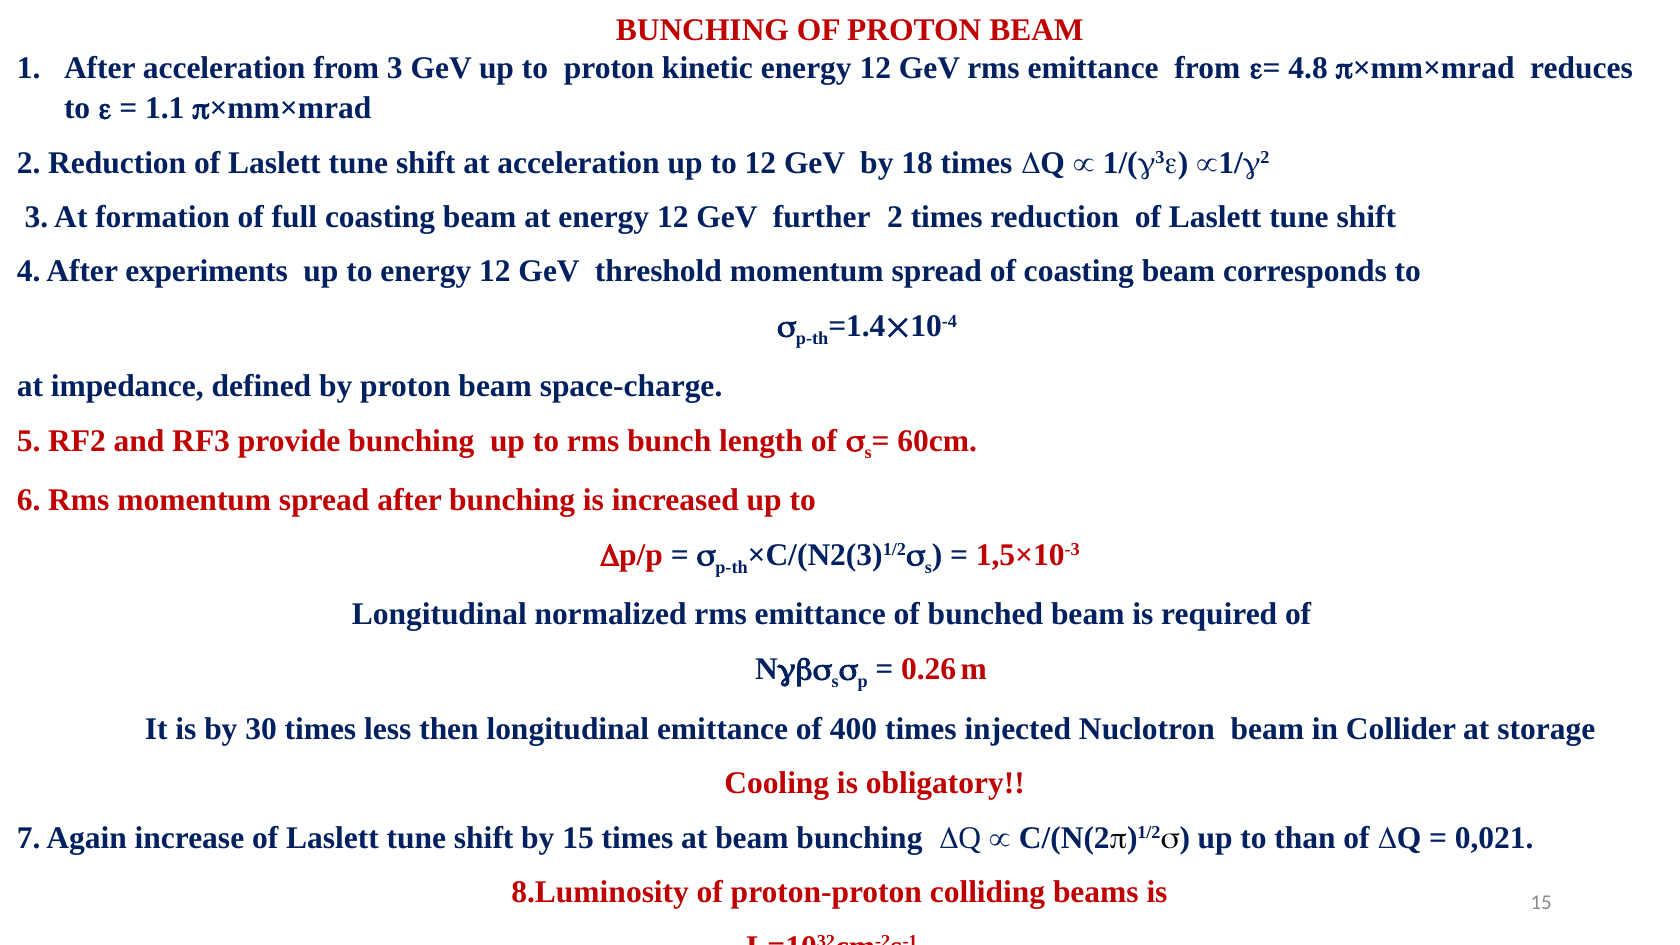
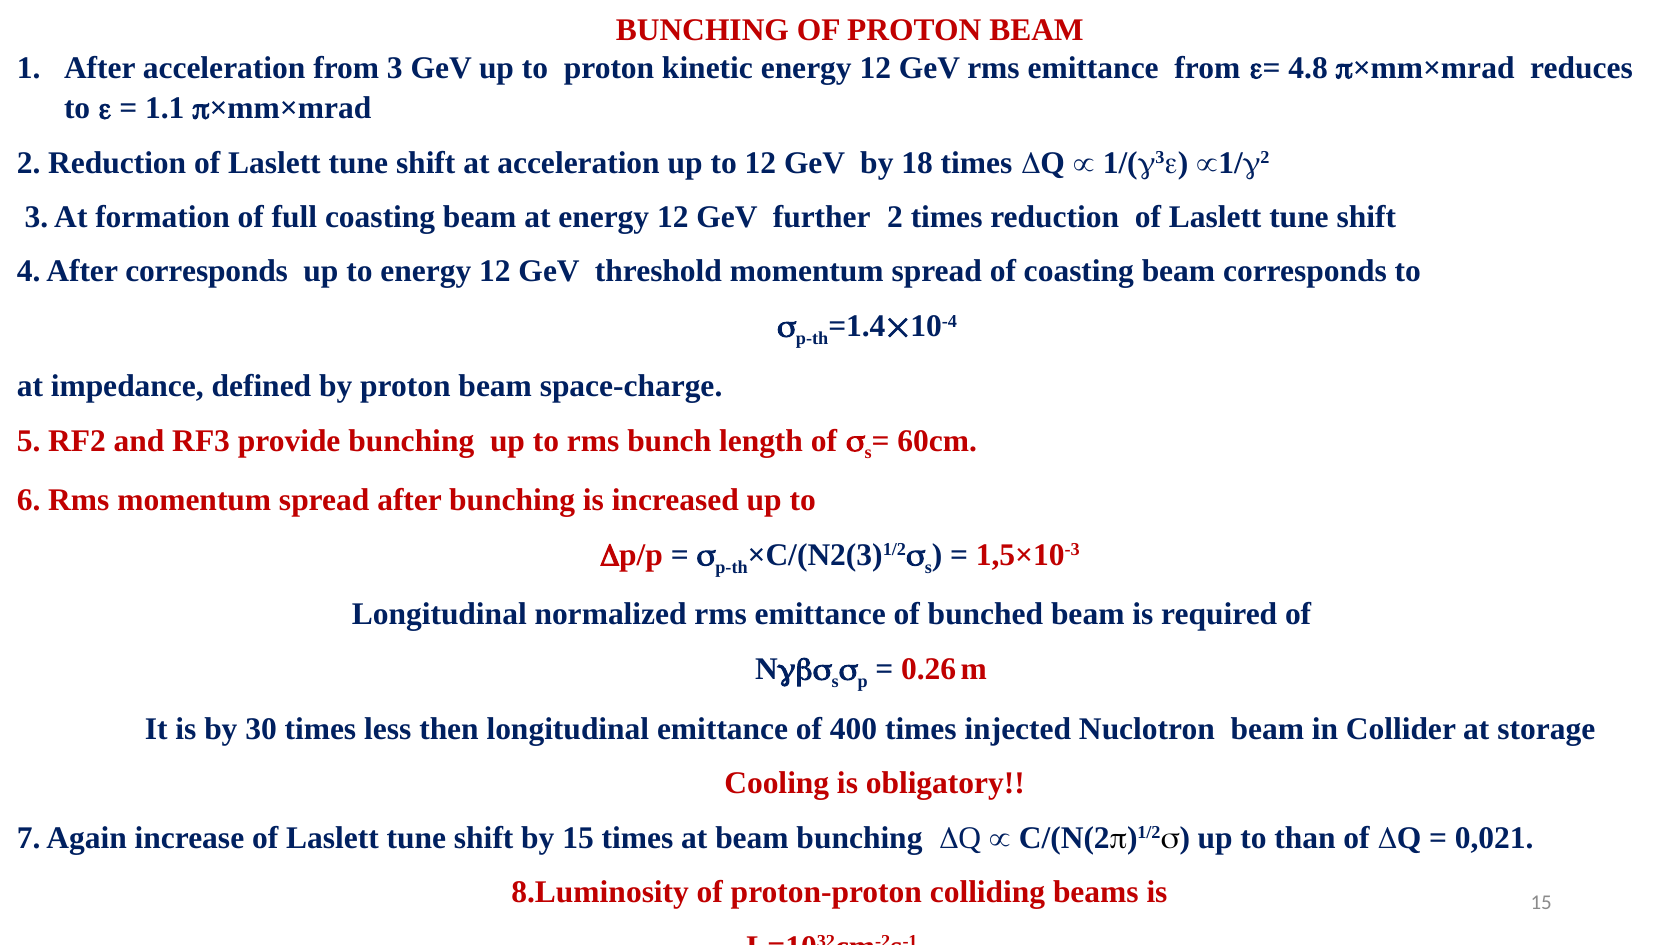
After experiments: experiments -> corresponds (207, 272)
